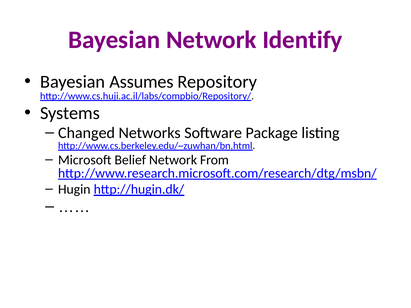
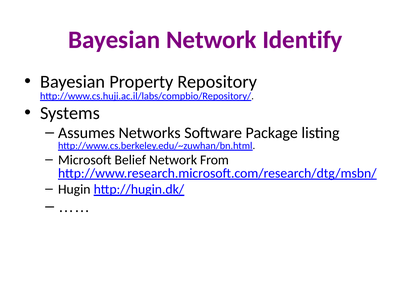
Assumes: Assumes -> Property (141, 82)
Changed: Changed -> Assumes (87, 133)
